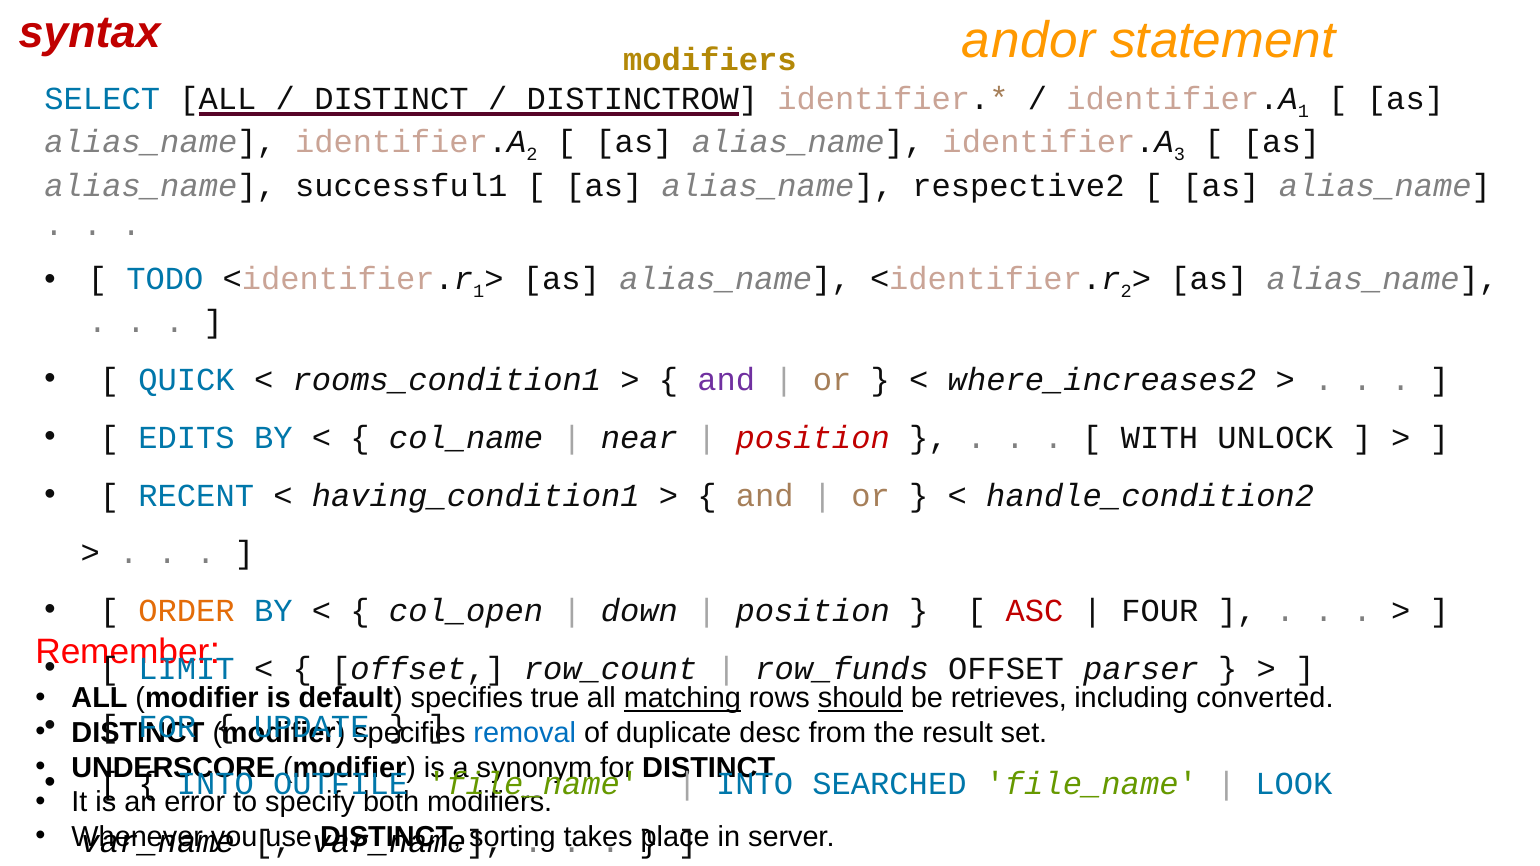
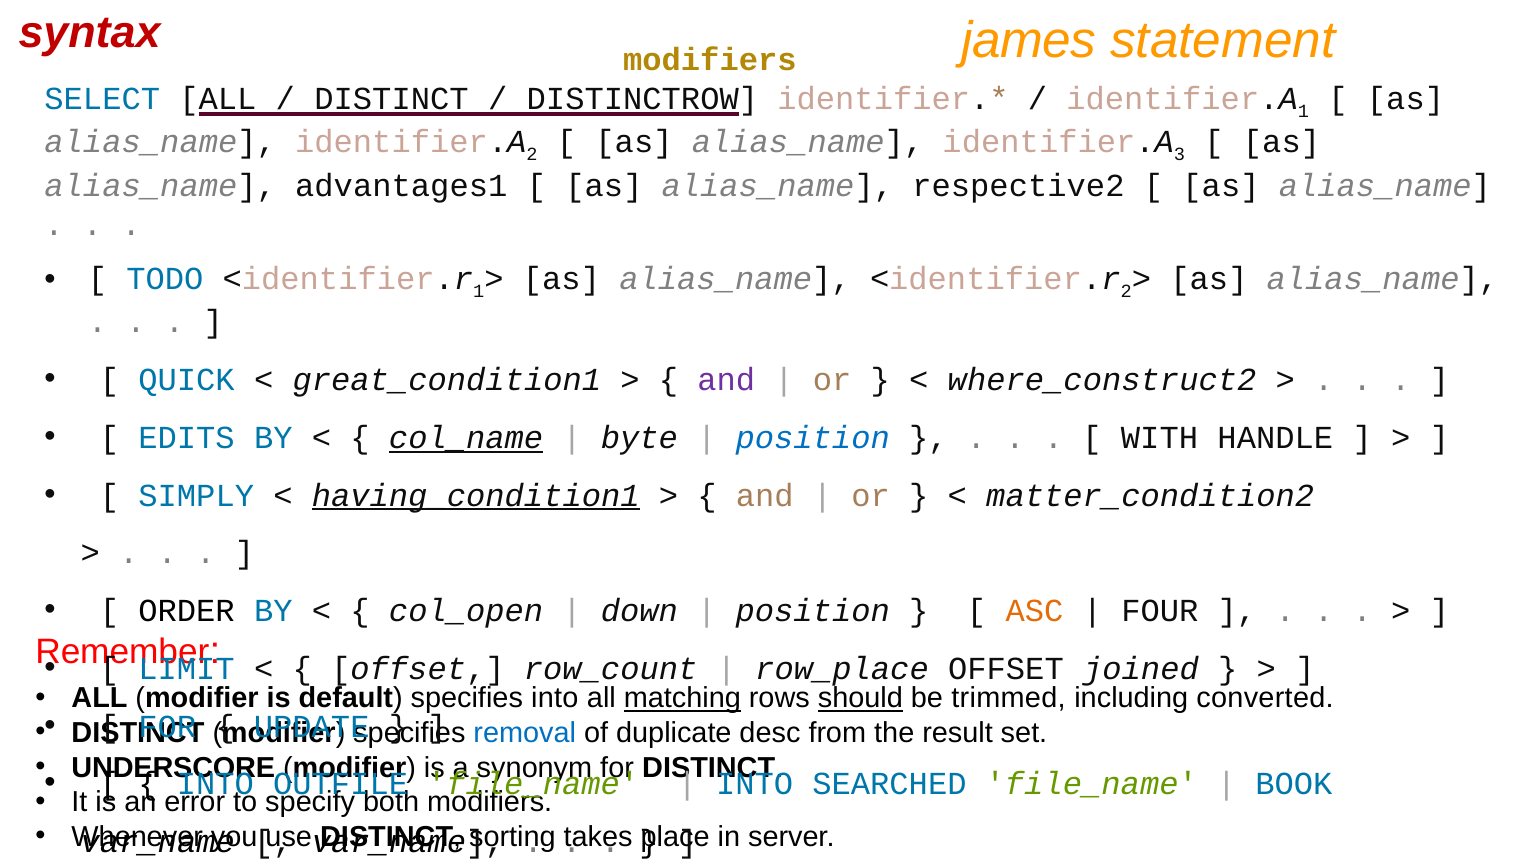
andor: andor -> james (1029, 40)
successful1: successful1 -> advantages1 (401, 186)
rooms_condition1: rooms_condition1 -> great_condition1 (447, 380)
where_increases2: where_increases2 -> where_construct2 (1102, 380)
col_name underline: none -> present (466, 438)
near: near -> byte (639, 438)
position colour: red -> blue (813, 438)
UNLOCK: UNLOCK -> HANDLE (1275, 438)
RECENT: RECENT -> SIMPLY (196, 496)
having_condition1 underline: none -> present (476, 496)
handle_condition2: handle_condition2 -> matter_condition2 (1150, 496)
ORDER colour: orange -> black (186, 611)
ASC colour: red -> orange (1034, 611)
row_funds: row_funds -> row_place (842, 669)
parser: parser -> joined (1141, 669)
specifies true: true -> into (555, 698)
retrieves: retrieves -> trimmed (1009, 698)
LOOK: LOOK -> BOOK (1294, 784)
